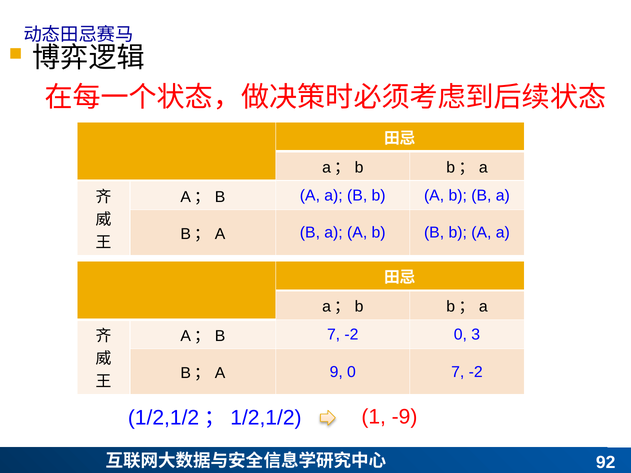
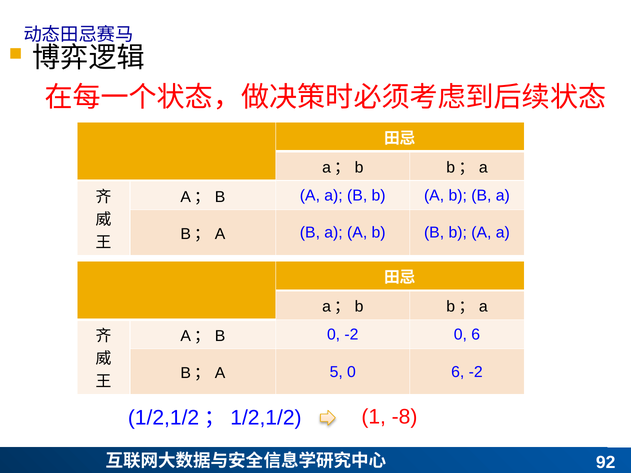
B 7: 7 -> 0 (334, 335)
-2 0 3: 3 -> 6 (476, 335)
9: 9 -> 5 (336, 372)
7: 7 -> 6 (458, 372)
-9: -9 -> -8 (405, 417)
